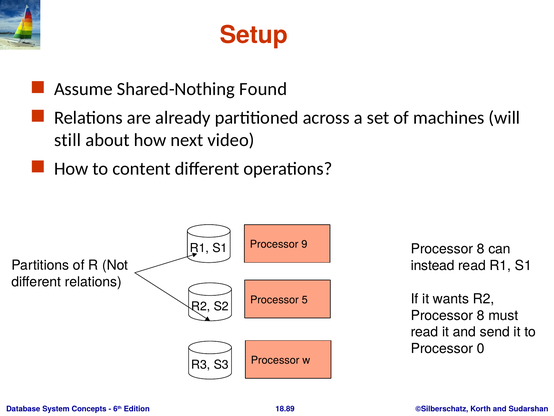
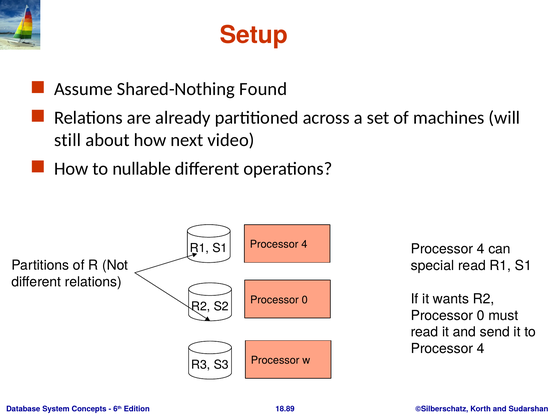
content: content -> nullable (142, 168)
9: 9 -> 4 (304, 244)
8: 8 -> 4 (481, 249)
instead: instead -> special (433, 265)
5: 5 -> 0 (305, 299)
8: 8 -> 0 (481, 315)
0: 0 -> 4 (481, 348)
